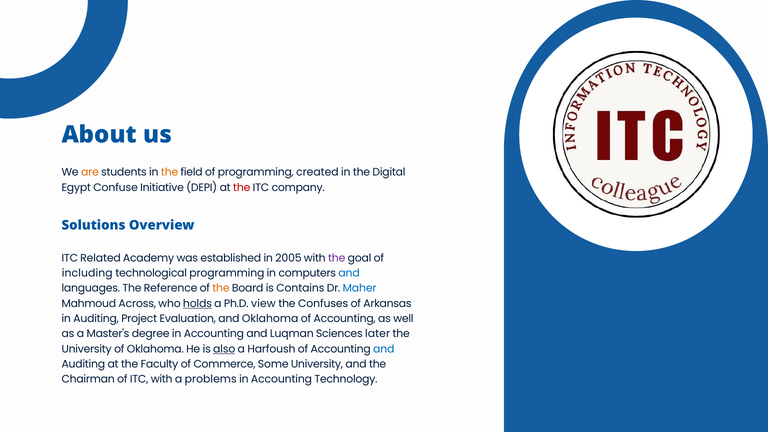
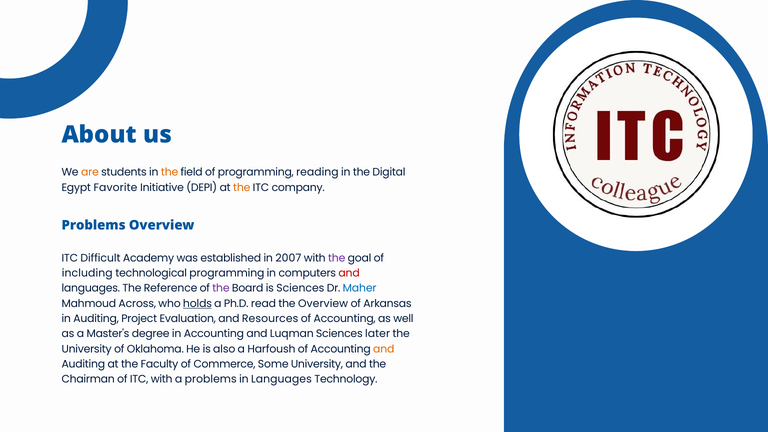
created: created -> reading (317, 172)
Confuse: Confuse -> Favorite (115, 187)
the colour: red -> orange (242, 187)
Solutions: Solutions -> Problems (94, 226)
Related: Related -> Difficult (100, 258)
2005: 2005 -> 2007 (288, 258)
and colour: blue -> red (349, 273)
the colour: orange -> purple (221, 288)
is Contains: Contains -> Sciences (300, 288)
view: view -> read (264, 304)
the Confuses: Confuses -> Overview (323, 304)
and Oklahoma: Oklahoma -> Resources (270, 319)
also underline: present -> none (224, 349)
and colour: blue -> orange (384, 349)
Accounting: Accounting -> Languages (281, 379)
